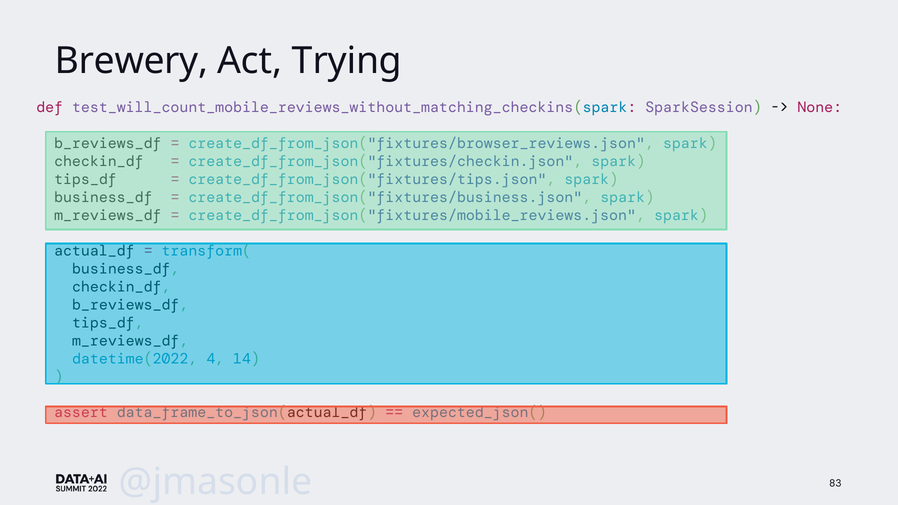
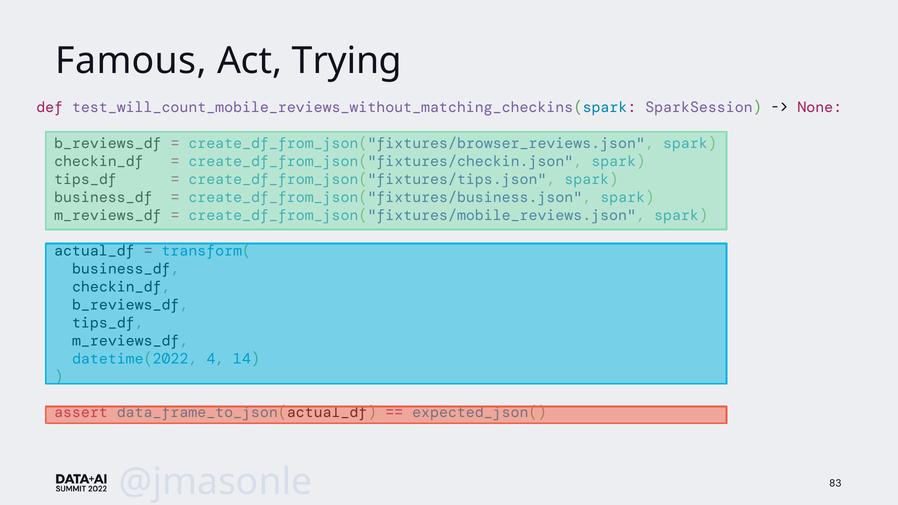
Brewery: Brewery -> Famous (131, 61)
